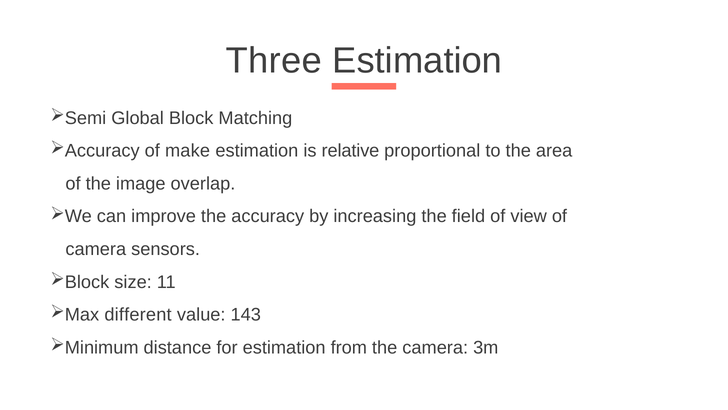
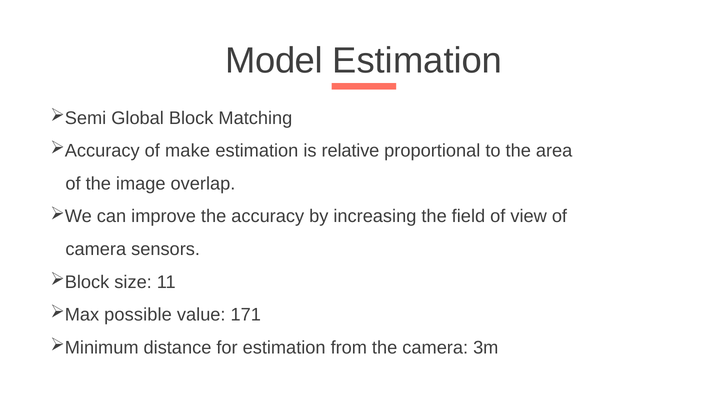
Three: Three -> Model (274, 60)
different: different -> possible (138, 314)
143: 143 -> 171 (246, 314)
